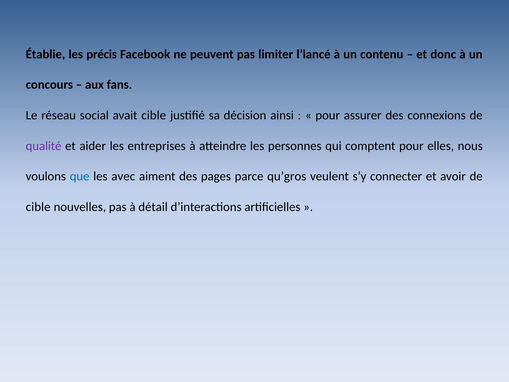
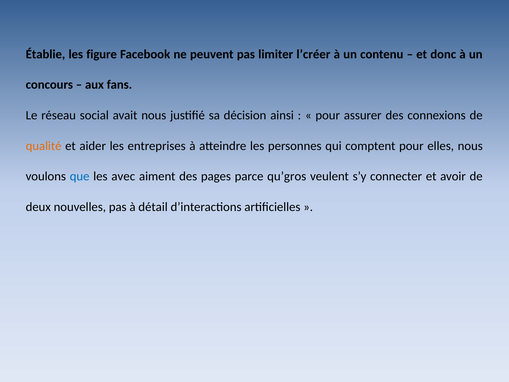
précis: précis -> figure (102, 54)
l’lancé: l’lancé -> l’créer (313, 54)
avait cible: cible -> nous (154, 115)
qualité colour: purple -> orange (44, 146)
cible: cible -> deux (38, 207)
